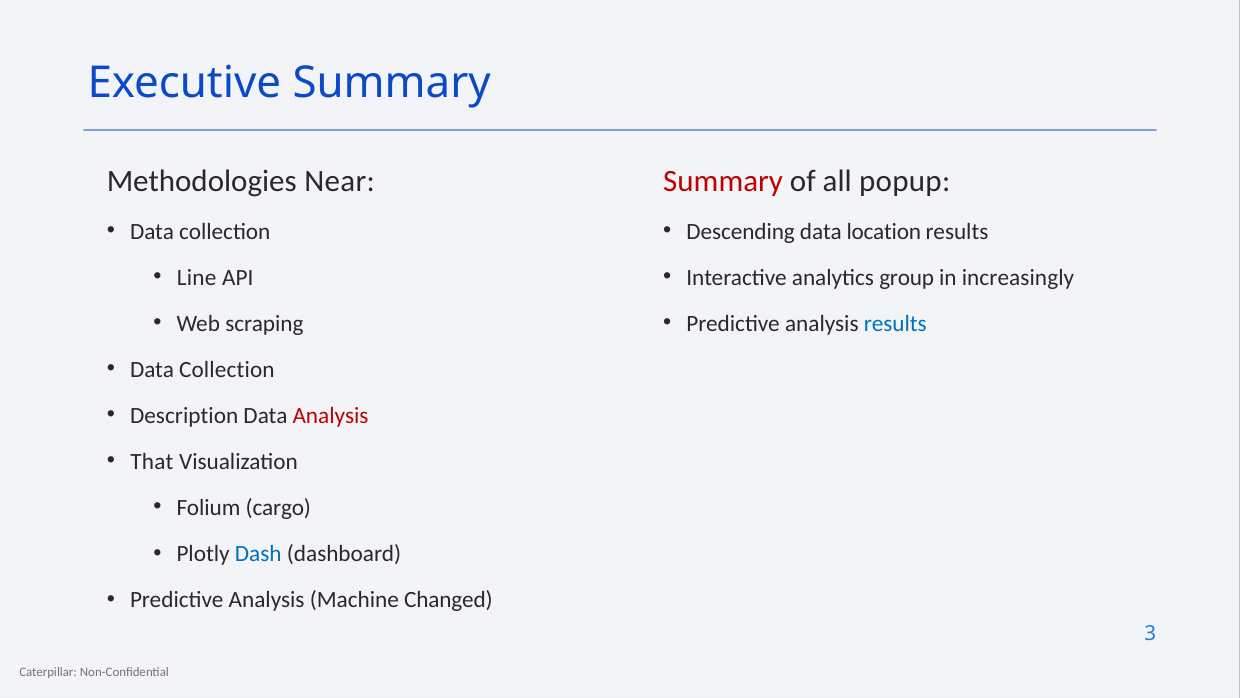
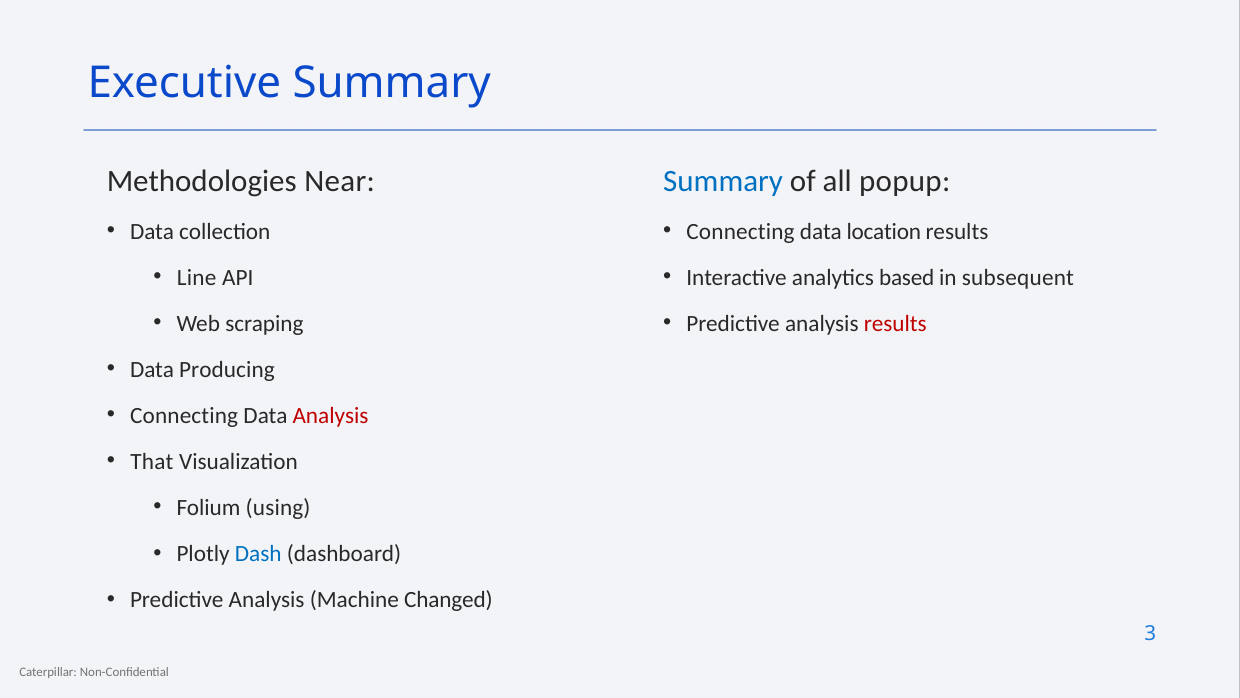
Summary colour: red -> blue (723, 181)
Descending: Descending -> Connecting (740, 231)
group: group -> based (907, 277)
increasingly: increasingly -> subsequent (1018, 277)
results colour: blue -> red (895, 323)
Collection: Collection -> Producing (227, 369)
Description: Description -> Connecting (184, 415)
cargo: cargo -> using (278, 507)
